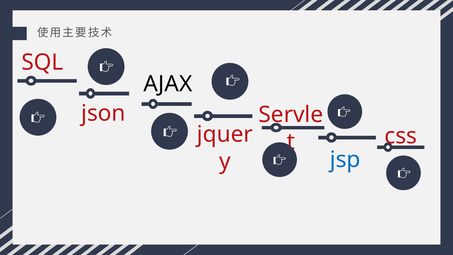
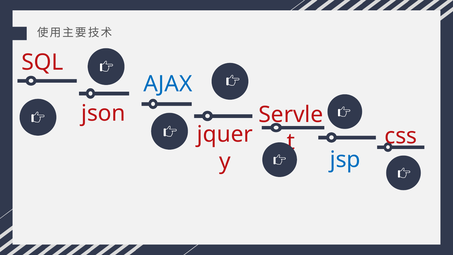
AJAX colour: black -> blue (168, 84)
